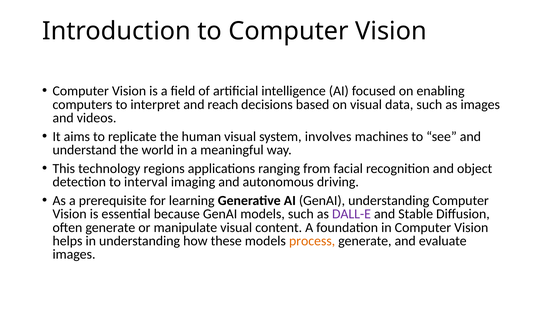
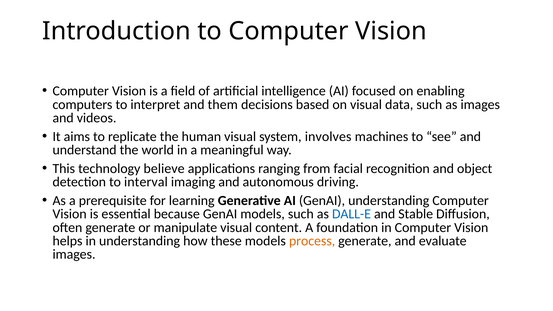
reach: reach -> them (223, 104)
regions: regions -> believe (164, 169)
DALL-E colour: purple -> blue (351, 214)
